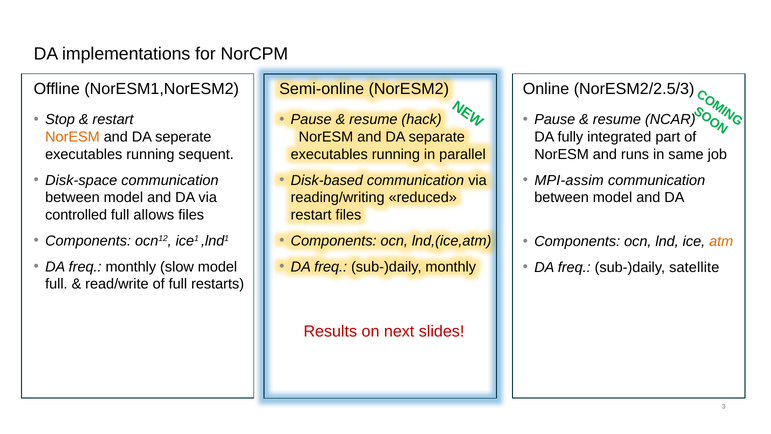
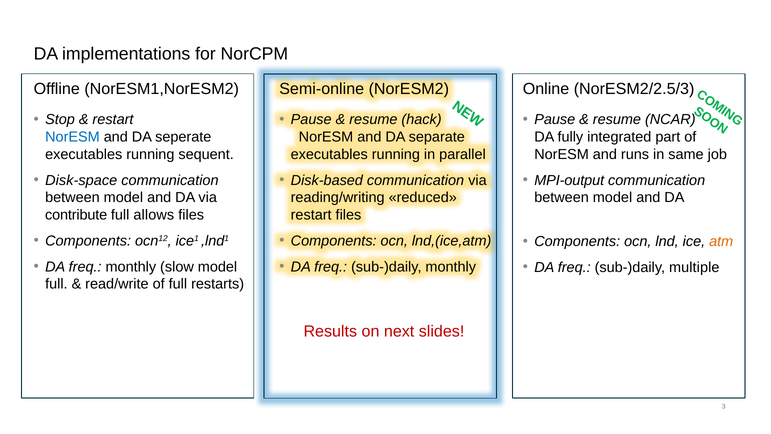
NorESM colour: orange -> blue (72, 137)
MPI-assim: MPI-assim -> MPI-output (569, 180)
controlled: controlled -> contribute (76, 215)
satellite: satellite -> multiple (694, 267)
